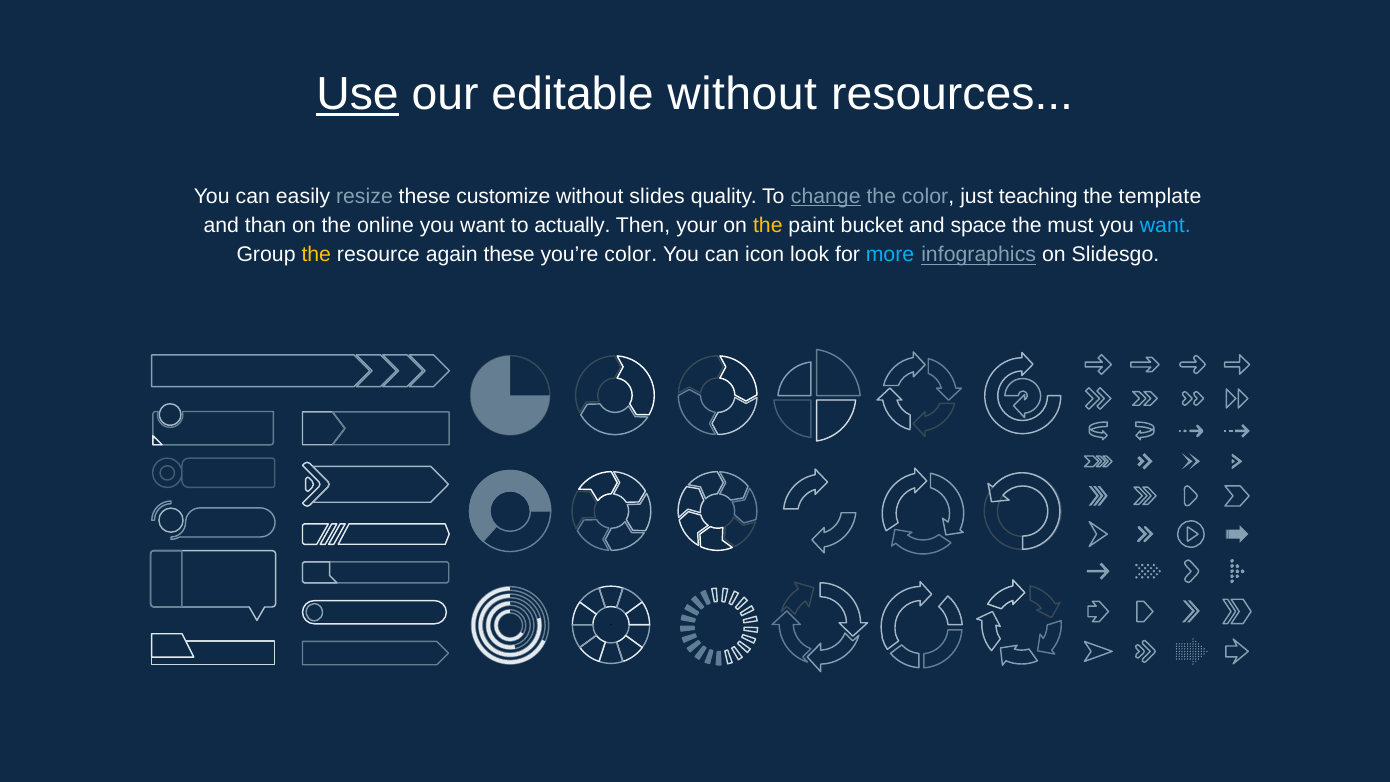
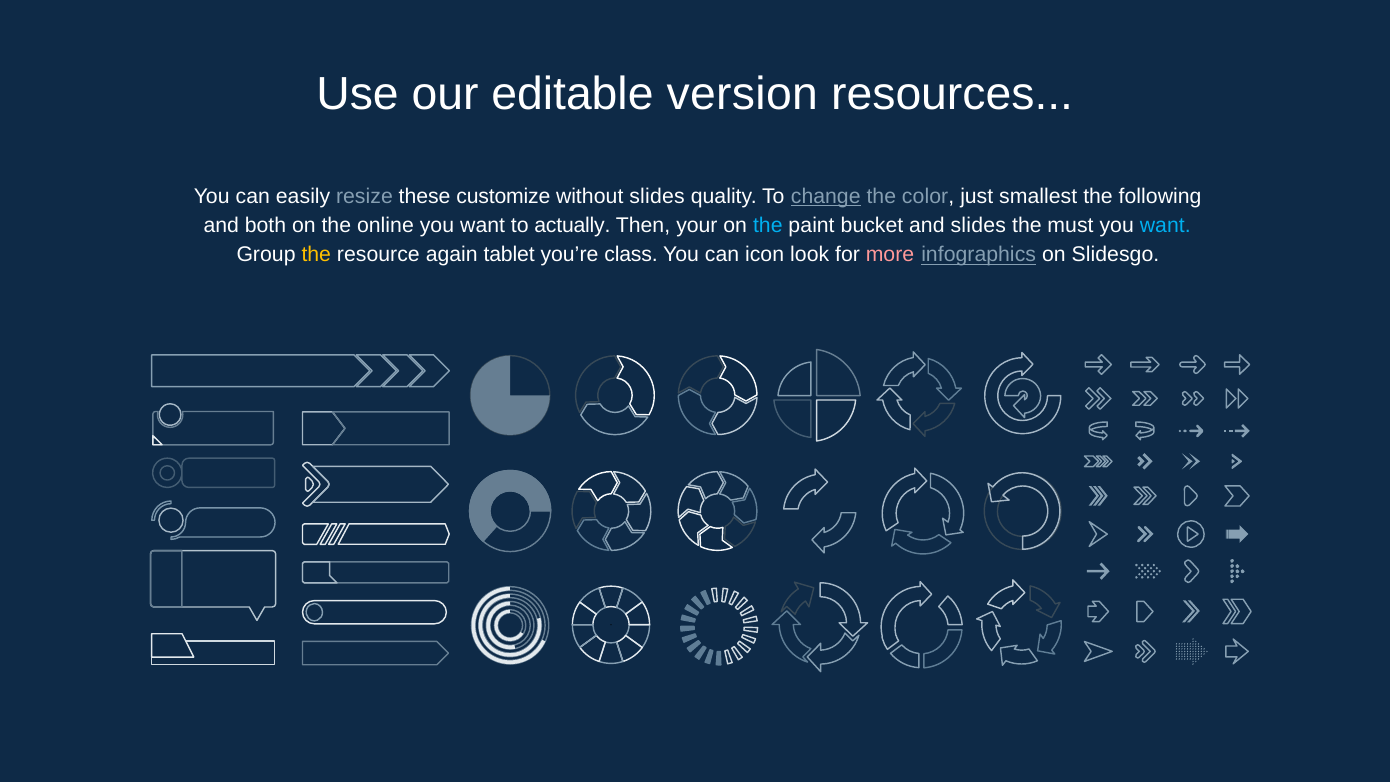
Use underline: present -> none (358, 94)
editable without: without -> version (742, 94)
teaching: teaching -> smallest (1038, 196)
template: template -> following (1160, 196)
than: than -> both (266, 226)
the colour: yellow -> light blue (768, 226)
and space: space -> slides (978, 226)
again these: these -> tablet (509, 255)
you’re color: color -> class (631, 255)
more colour: light blue -> pink (890, 255)
